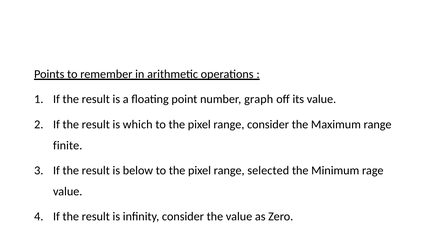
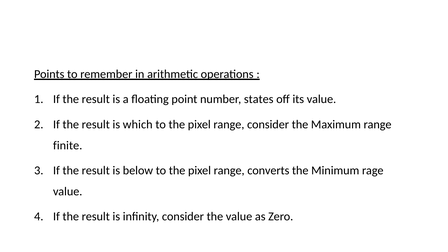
graph: graph -> states (259, 99)
selected: selected -> converts (268, 171)
